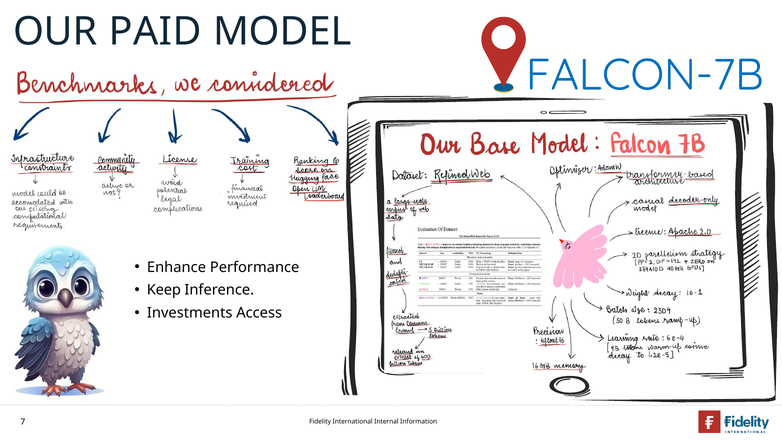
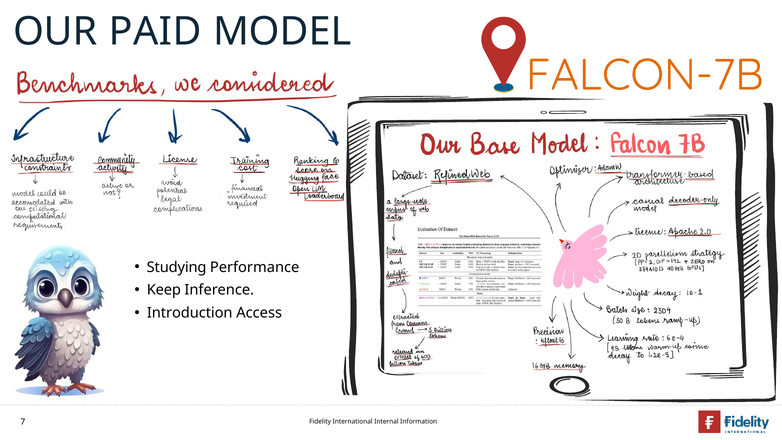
FALCON-7B colour: blue -> orange (645, 75)
Enhance: Enhance -> Studying (177, 267)
Investments: Investments -> Introduction (190, 313)
